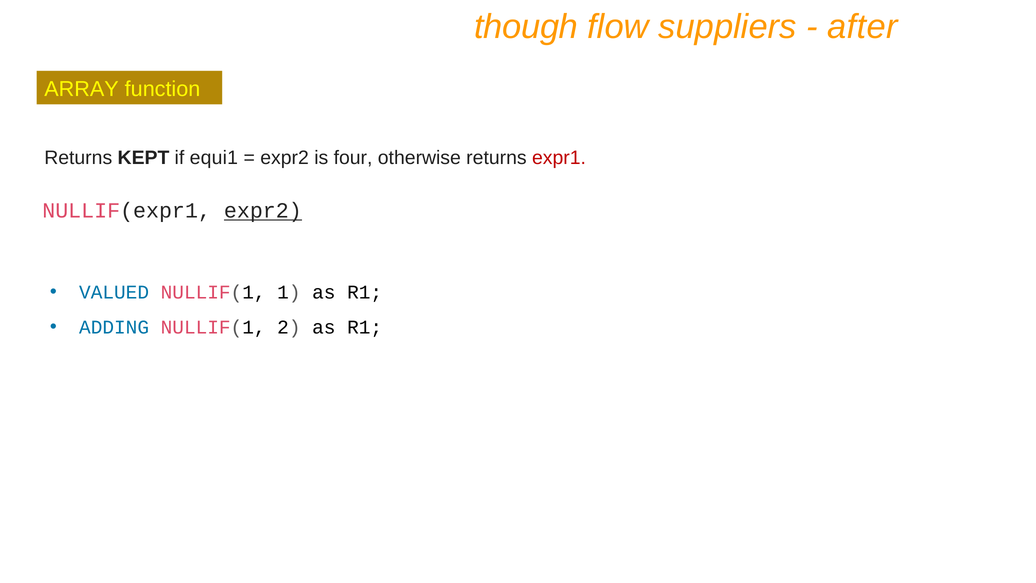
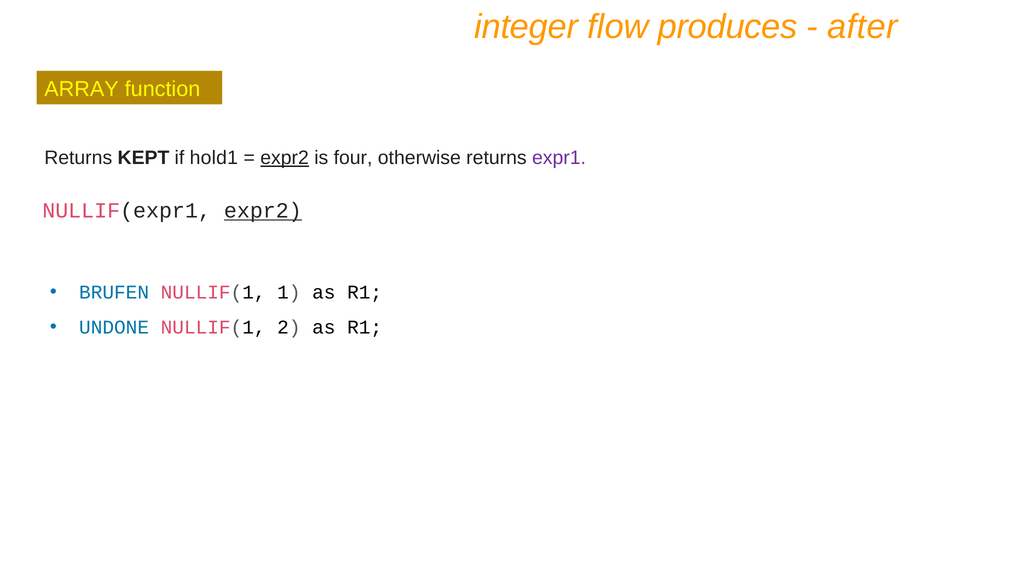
though: though -> integer (526, 27)
suppliers: suppliers -> produces (728, 27)
equi1: equi1 -> hold1 (214, 158)
expr2 underline: none -> present (285, 158)
expr1 colour: red -> purple (559, 158)
VALUED: VALUED -> BRUFEN (114, 292)
ADDING: ADDING -> UNDONE (114, 327)
